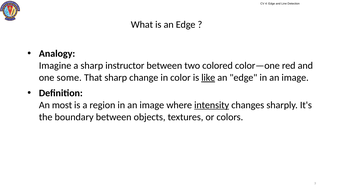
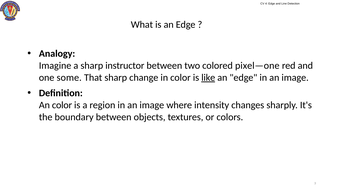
color—one: color—one -> pixel—one (257, 66)
An most: most -> color (62, 105)
intensity underline: present -> none (212, 105)
